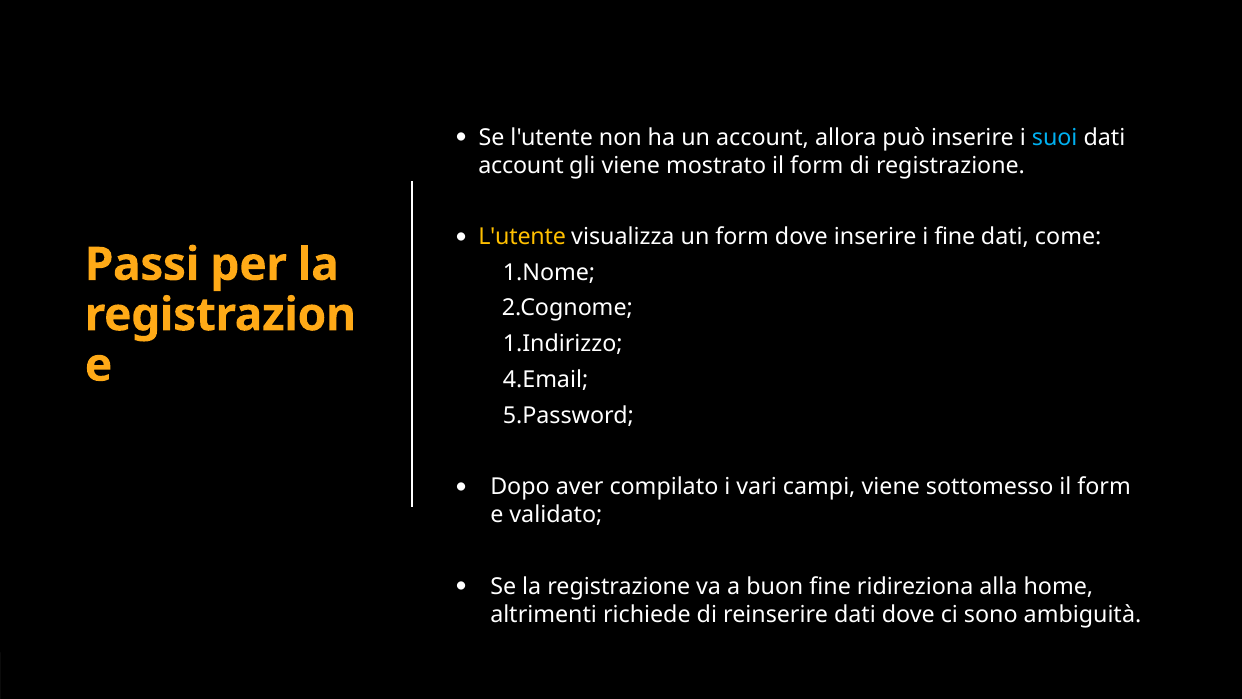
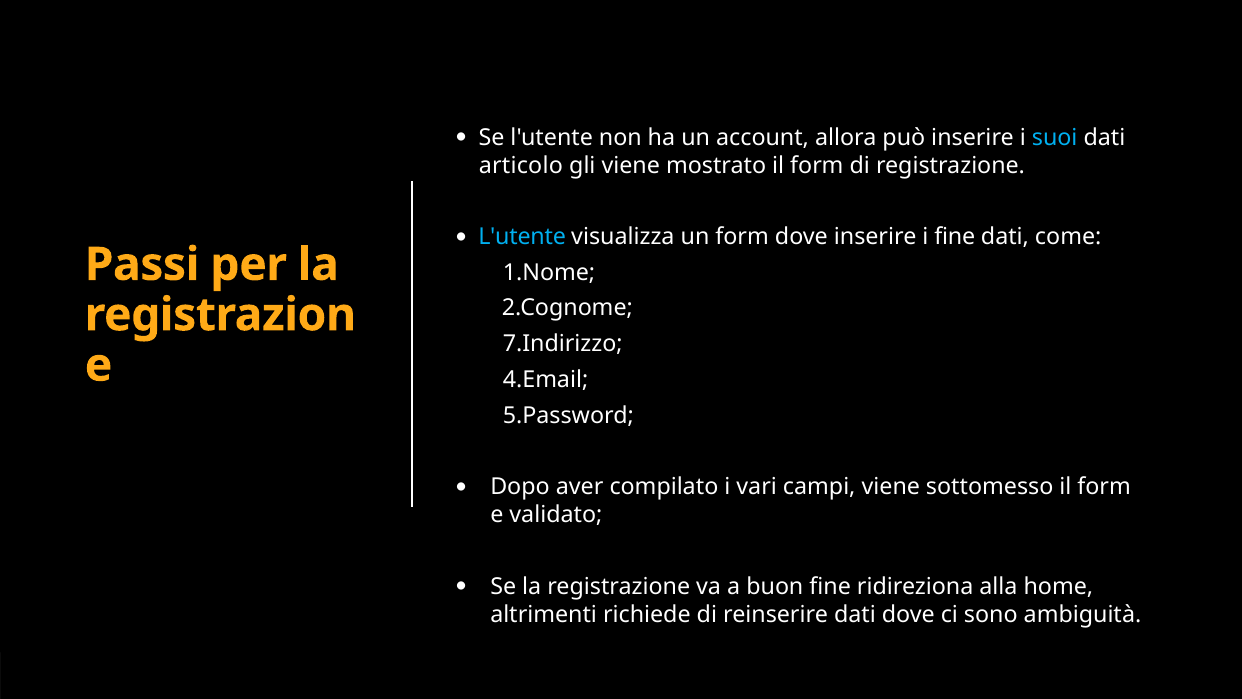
account: account -> articolo (521, 165)
L'utente colour: yellow -> light blue (522, 237)
1.Indirizzo: 1.Indirizzo -> 7.Indirizzo (563, 344)
